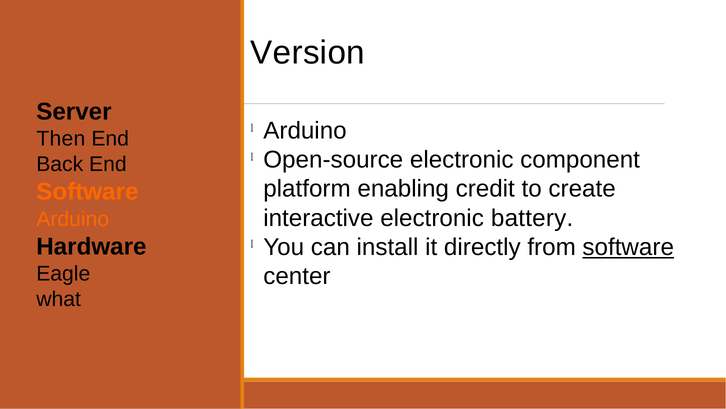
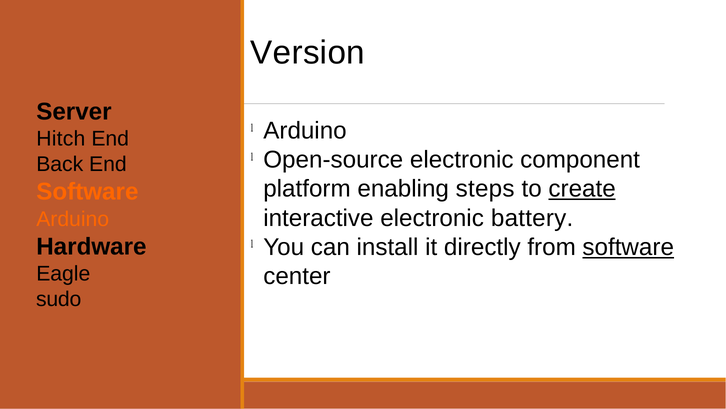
Then: Then -> Hitch (61, 139)
credit: credit -> steps (485, 189)
create underline: none -> present (582, 189)
what: what -> sudo (59, 299)
